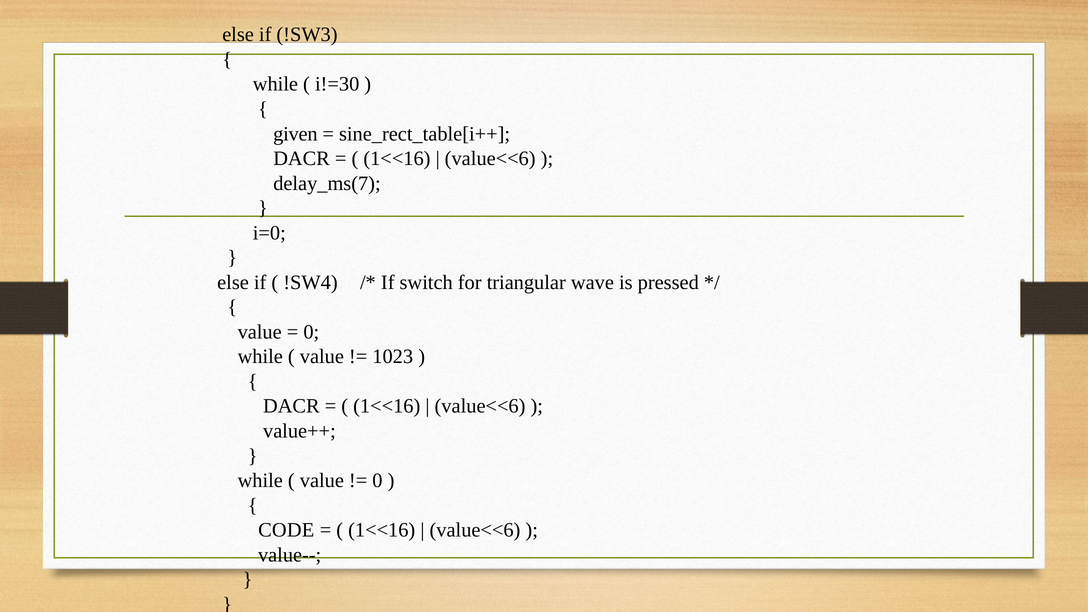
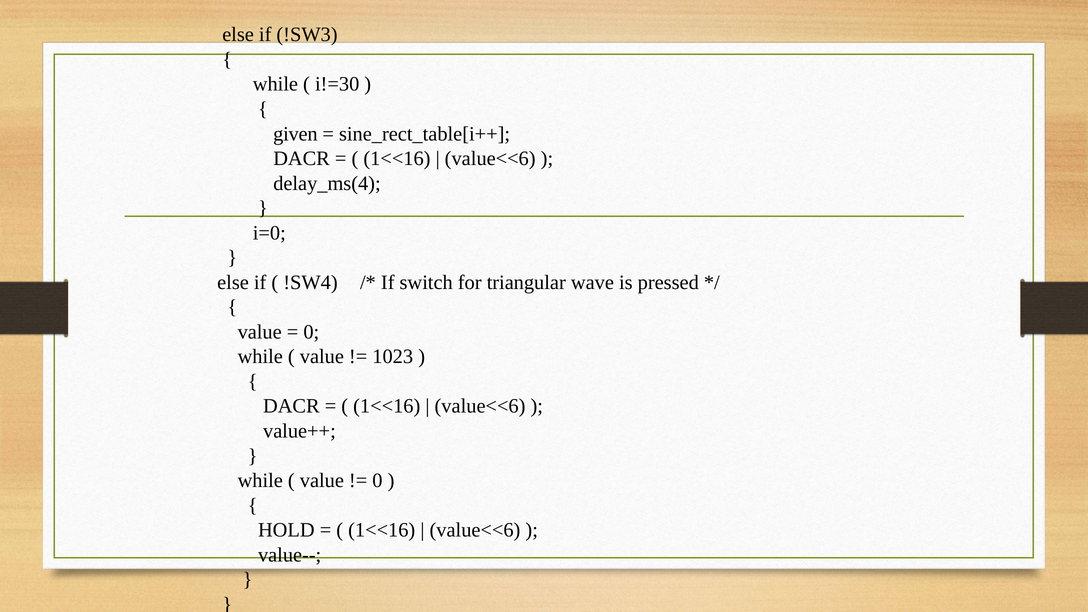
delay_ms(7: delay_ms(7 -> delay_ms(4 (327, 183)
CODE: CODE -> HOLD (286, 530)
